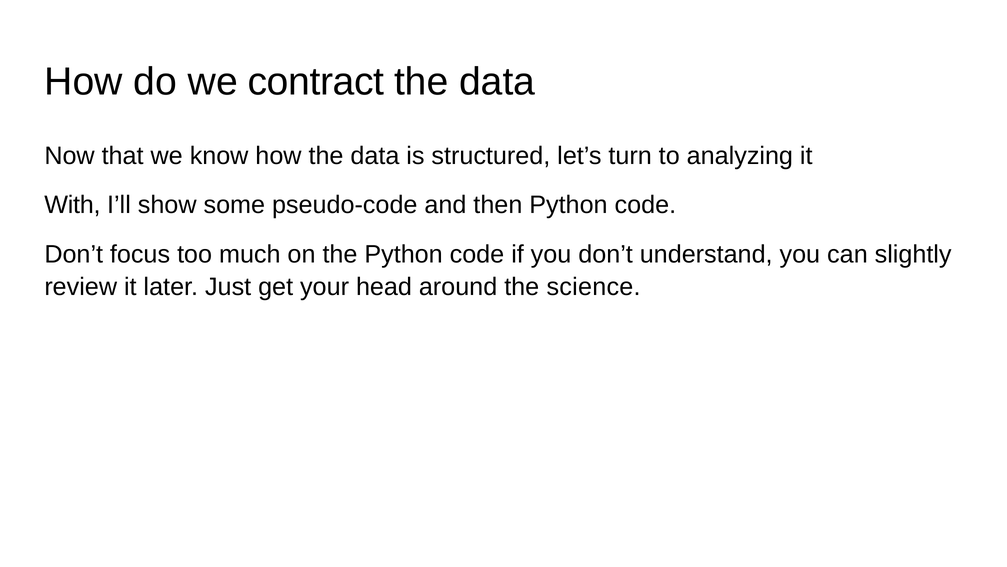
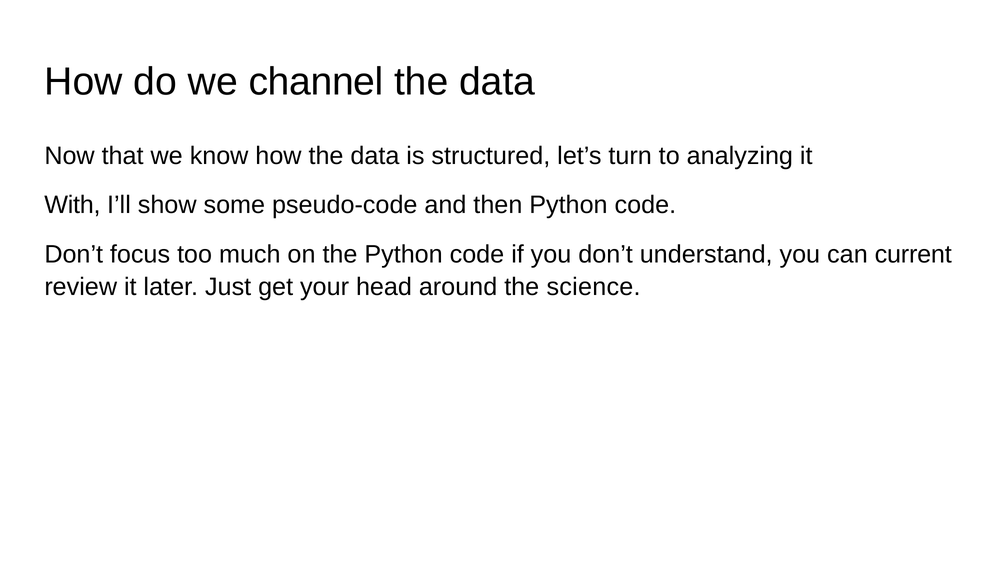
contract: contract -> channel (316, 82)
slightly: slightly -> current (913, 254)
